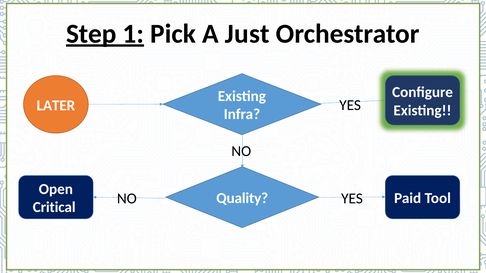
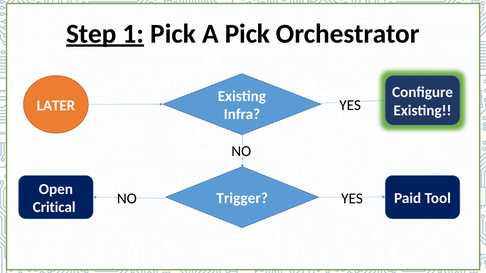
A Just: Just -> Pick (247, 34)
Quality: Quality -> Trigger (242, 198)
